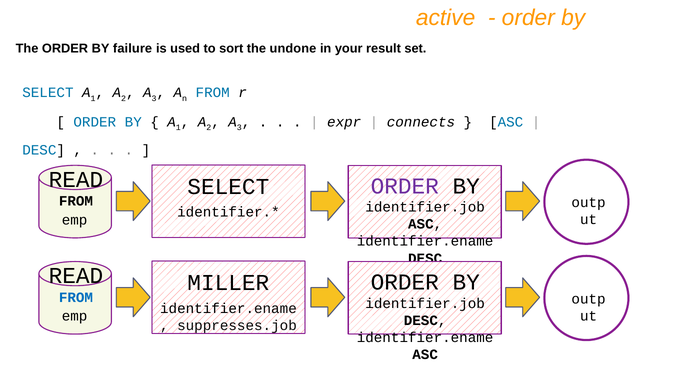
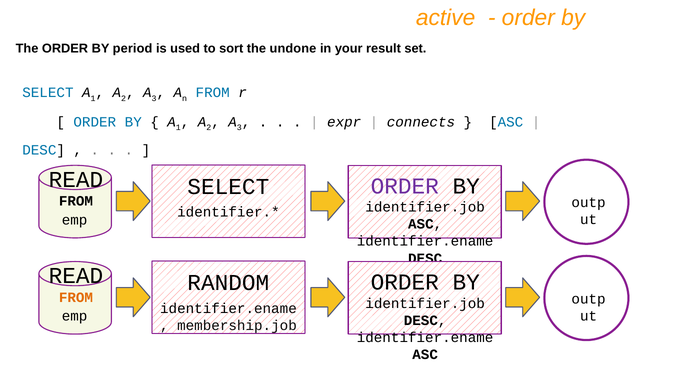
failure: failure -> period (133, 49)
MILLER: MILLER -> RANDOM (228, 283)
FROM colour: blue -> orange (76, 297)
suppresses.job: suppresses.job -> membership.job (237, 325)
